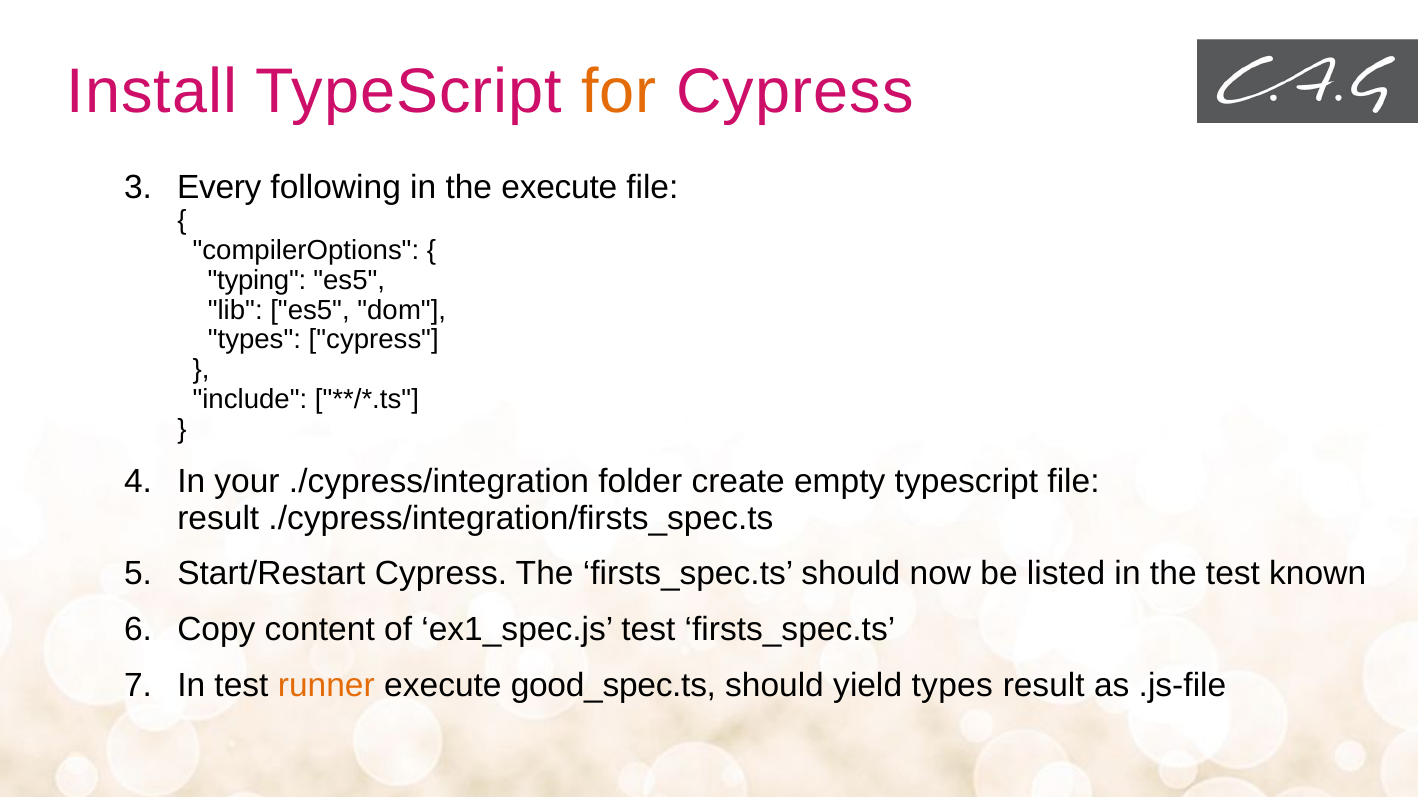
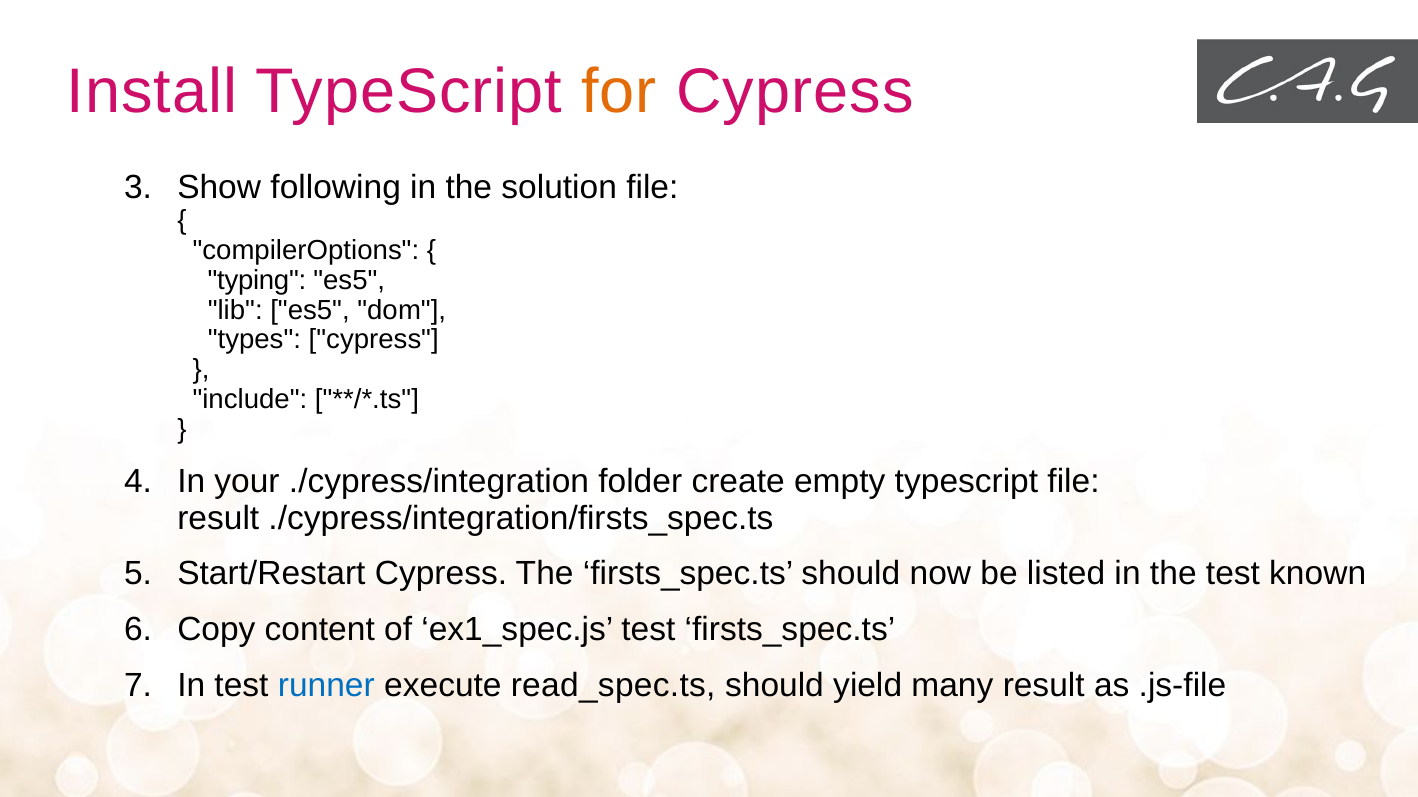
Every: Every -> Show (219, 188)
the execute: execute -> solution (559, 188)
runner colour: orange -> blue (326, 686)
good_spec.ts: good_spec.ts -> read_spec.ts (613, 686)
yield types: types -> many (952, 686)
